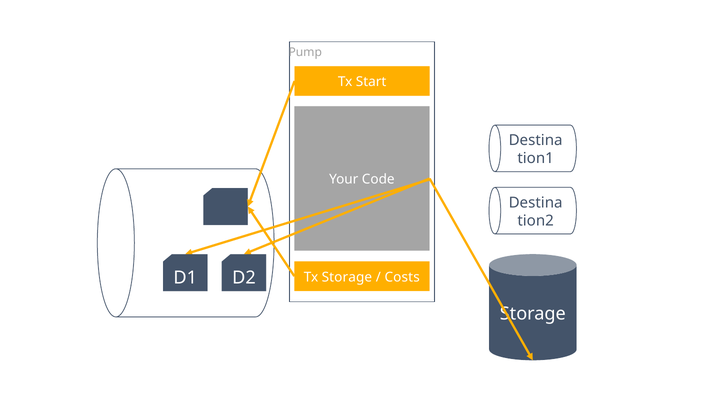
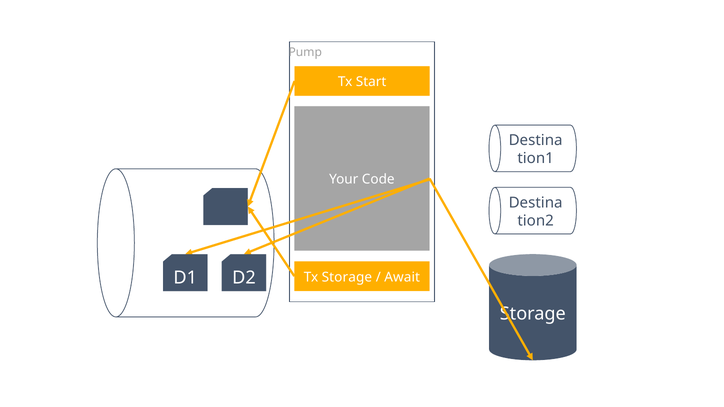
Costs: Costs -> Await (402, 277)
